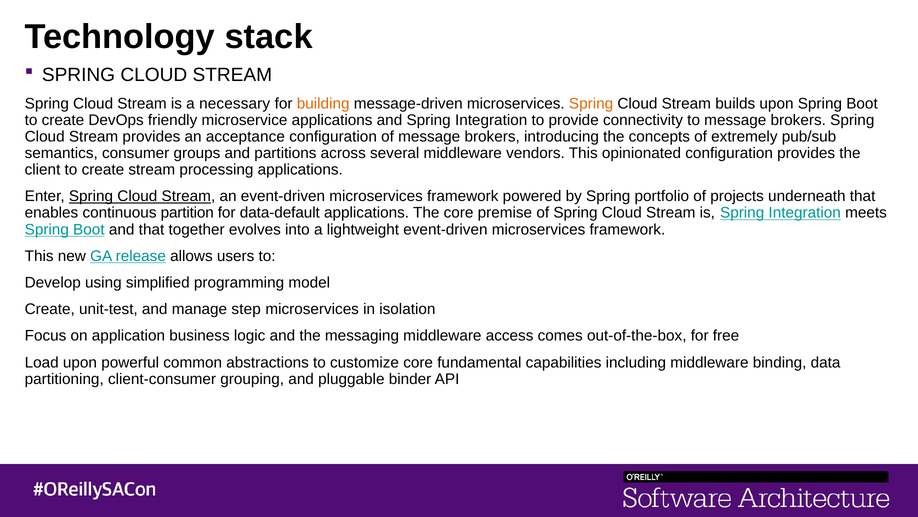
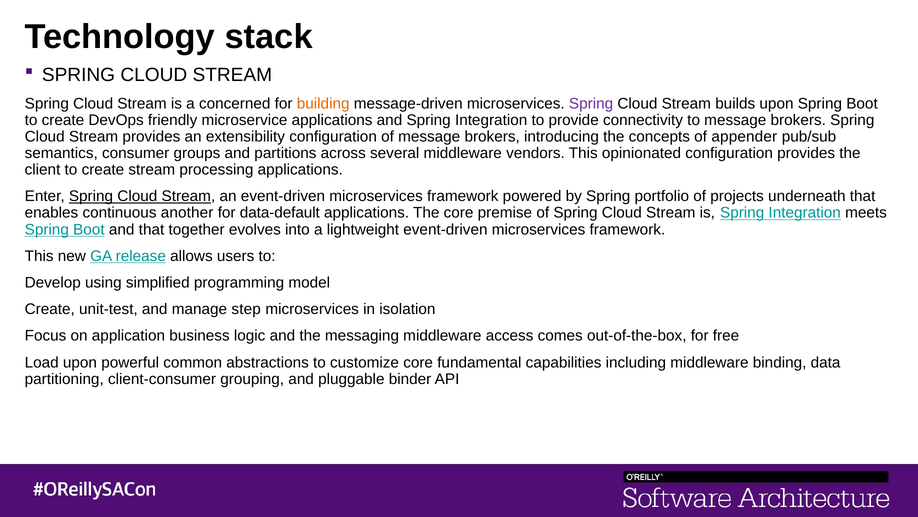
necessary: necessary -> concerned (235, 103)
Spring colour: orange -> purple (591, 103)
acceptance: acceptance -> extensibility (245, 137)
extremely: extremely -> appender (744, 137)
partition: partition -> another (187, 213)
